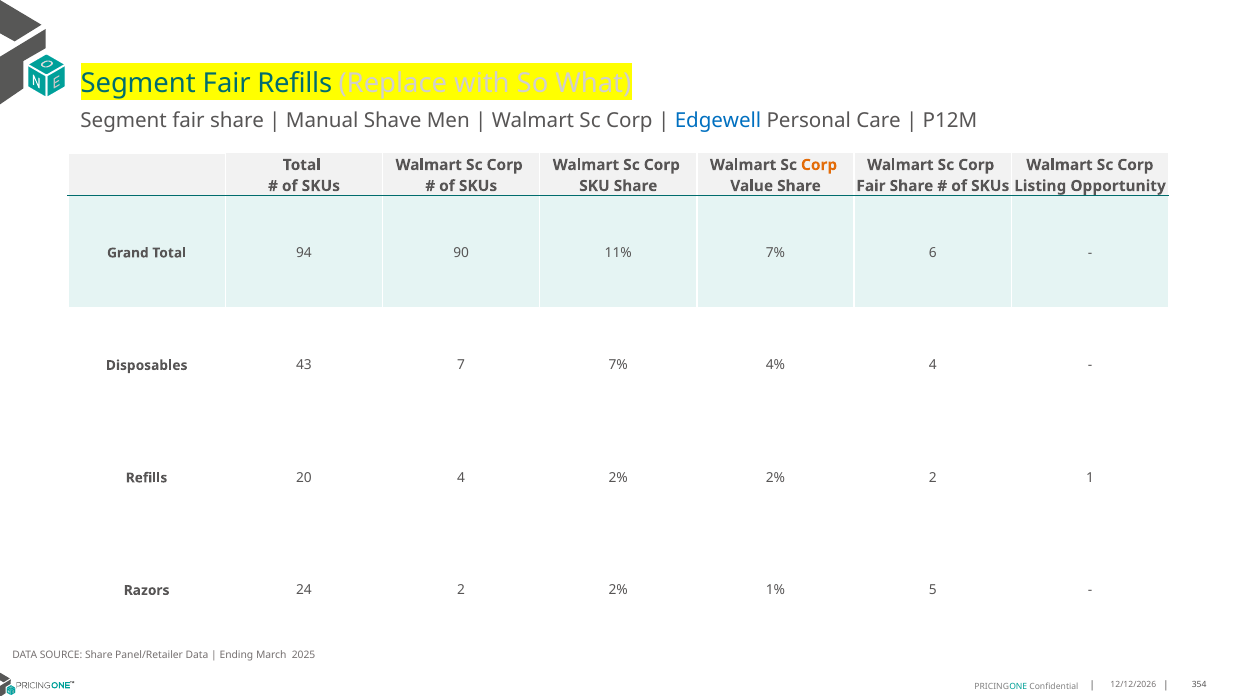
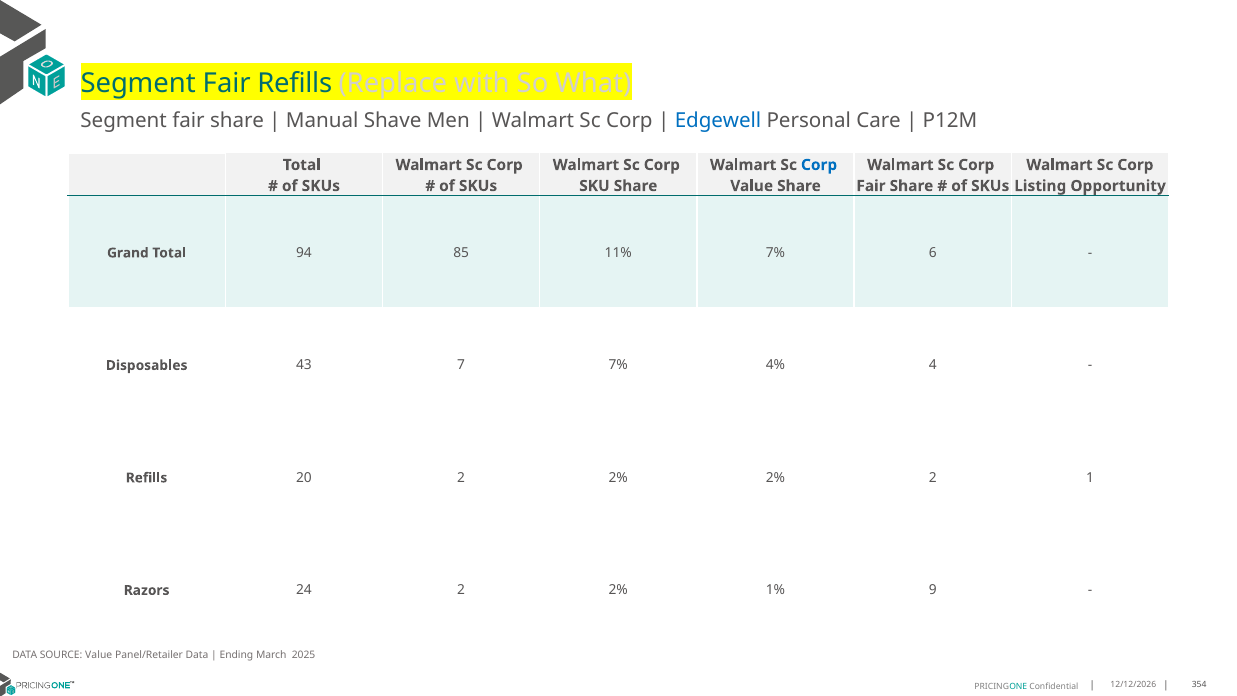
Corp colour: orange -> blue (819, 165)
90: 90 -> 85 (461, 253)
20 4: 4 -> 2 (461, 478)
5: 5 -> 9 (933, 590)
SOURCE Share: Share -> Value (99, 655)
